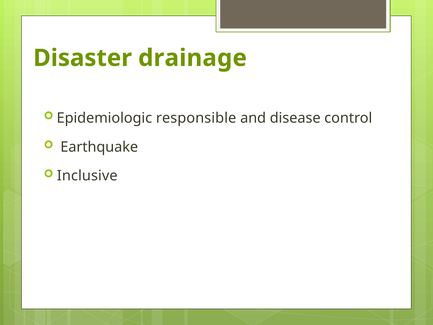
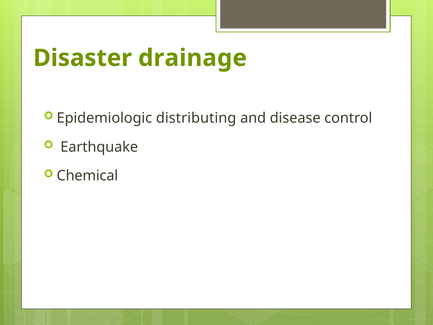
responsible: responsible -> distributing (196, 118)
Inclusive: Inclusive -> Chemical (87, 176)
